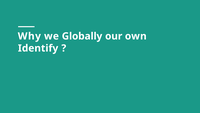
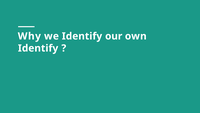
we Globally: Globally -> Identify (82, 36)
